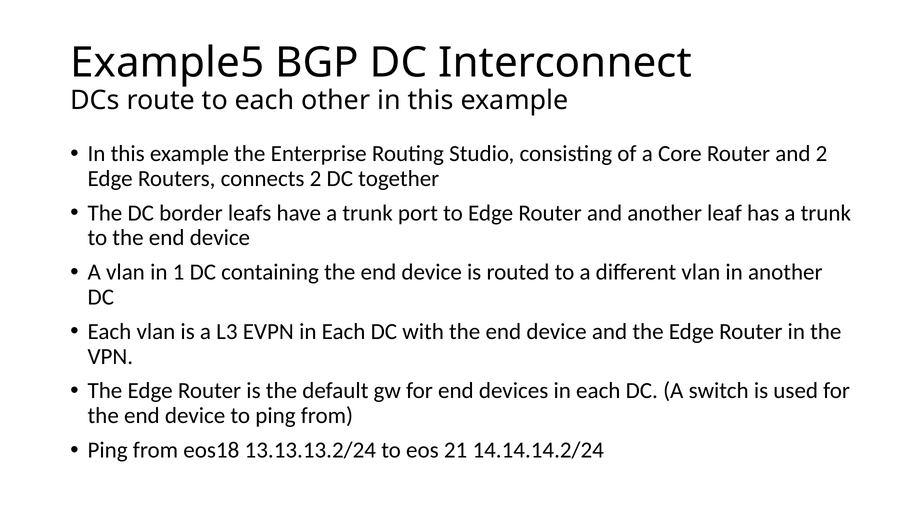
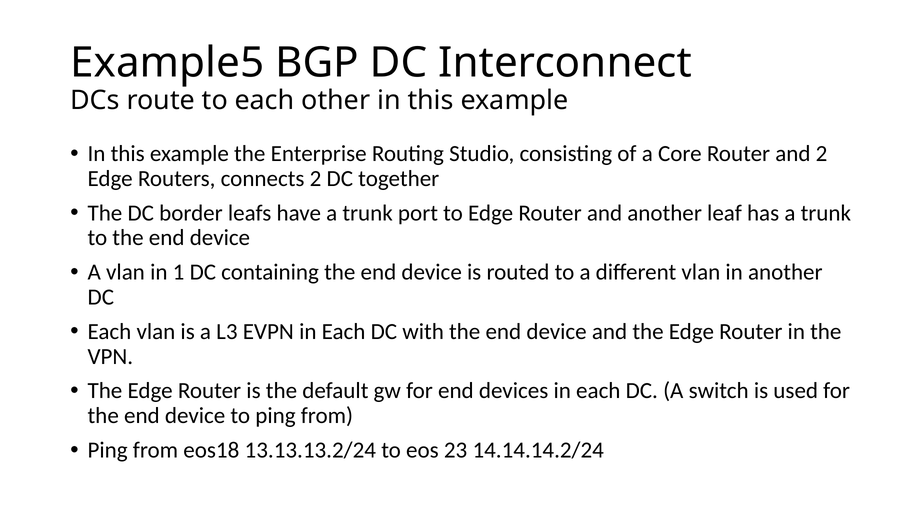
21: 21 -> 23 (456, 451)
